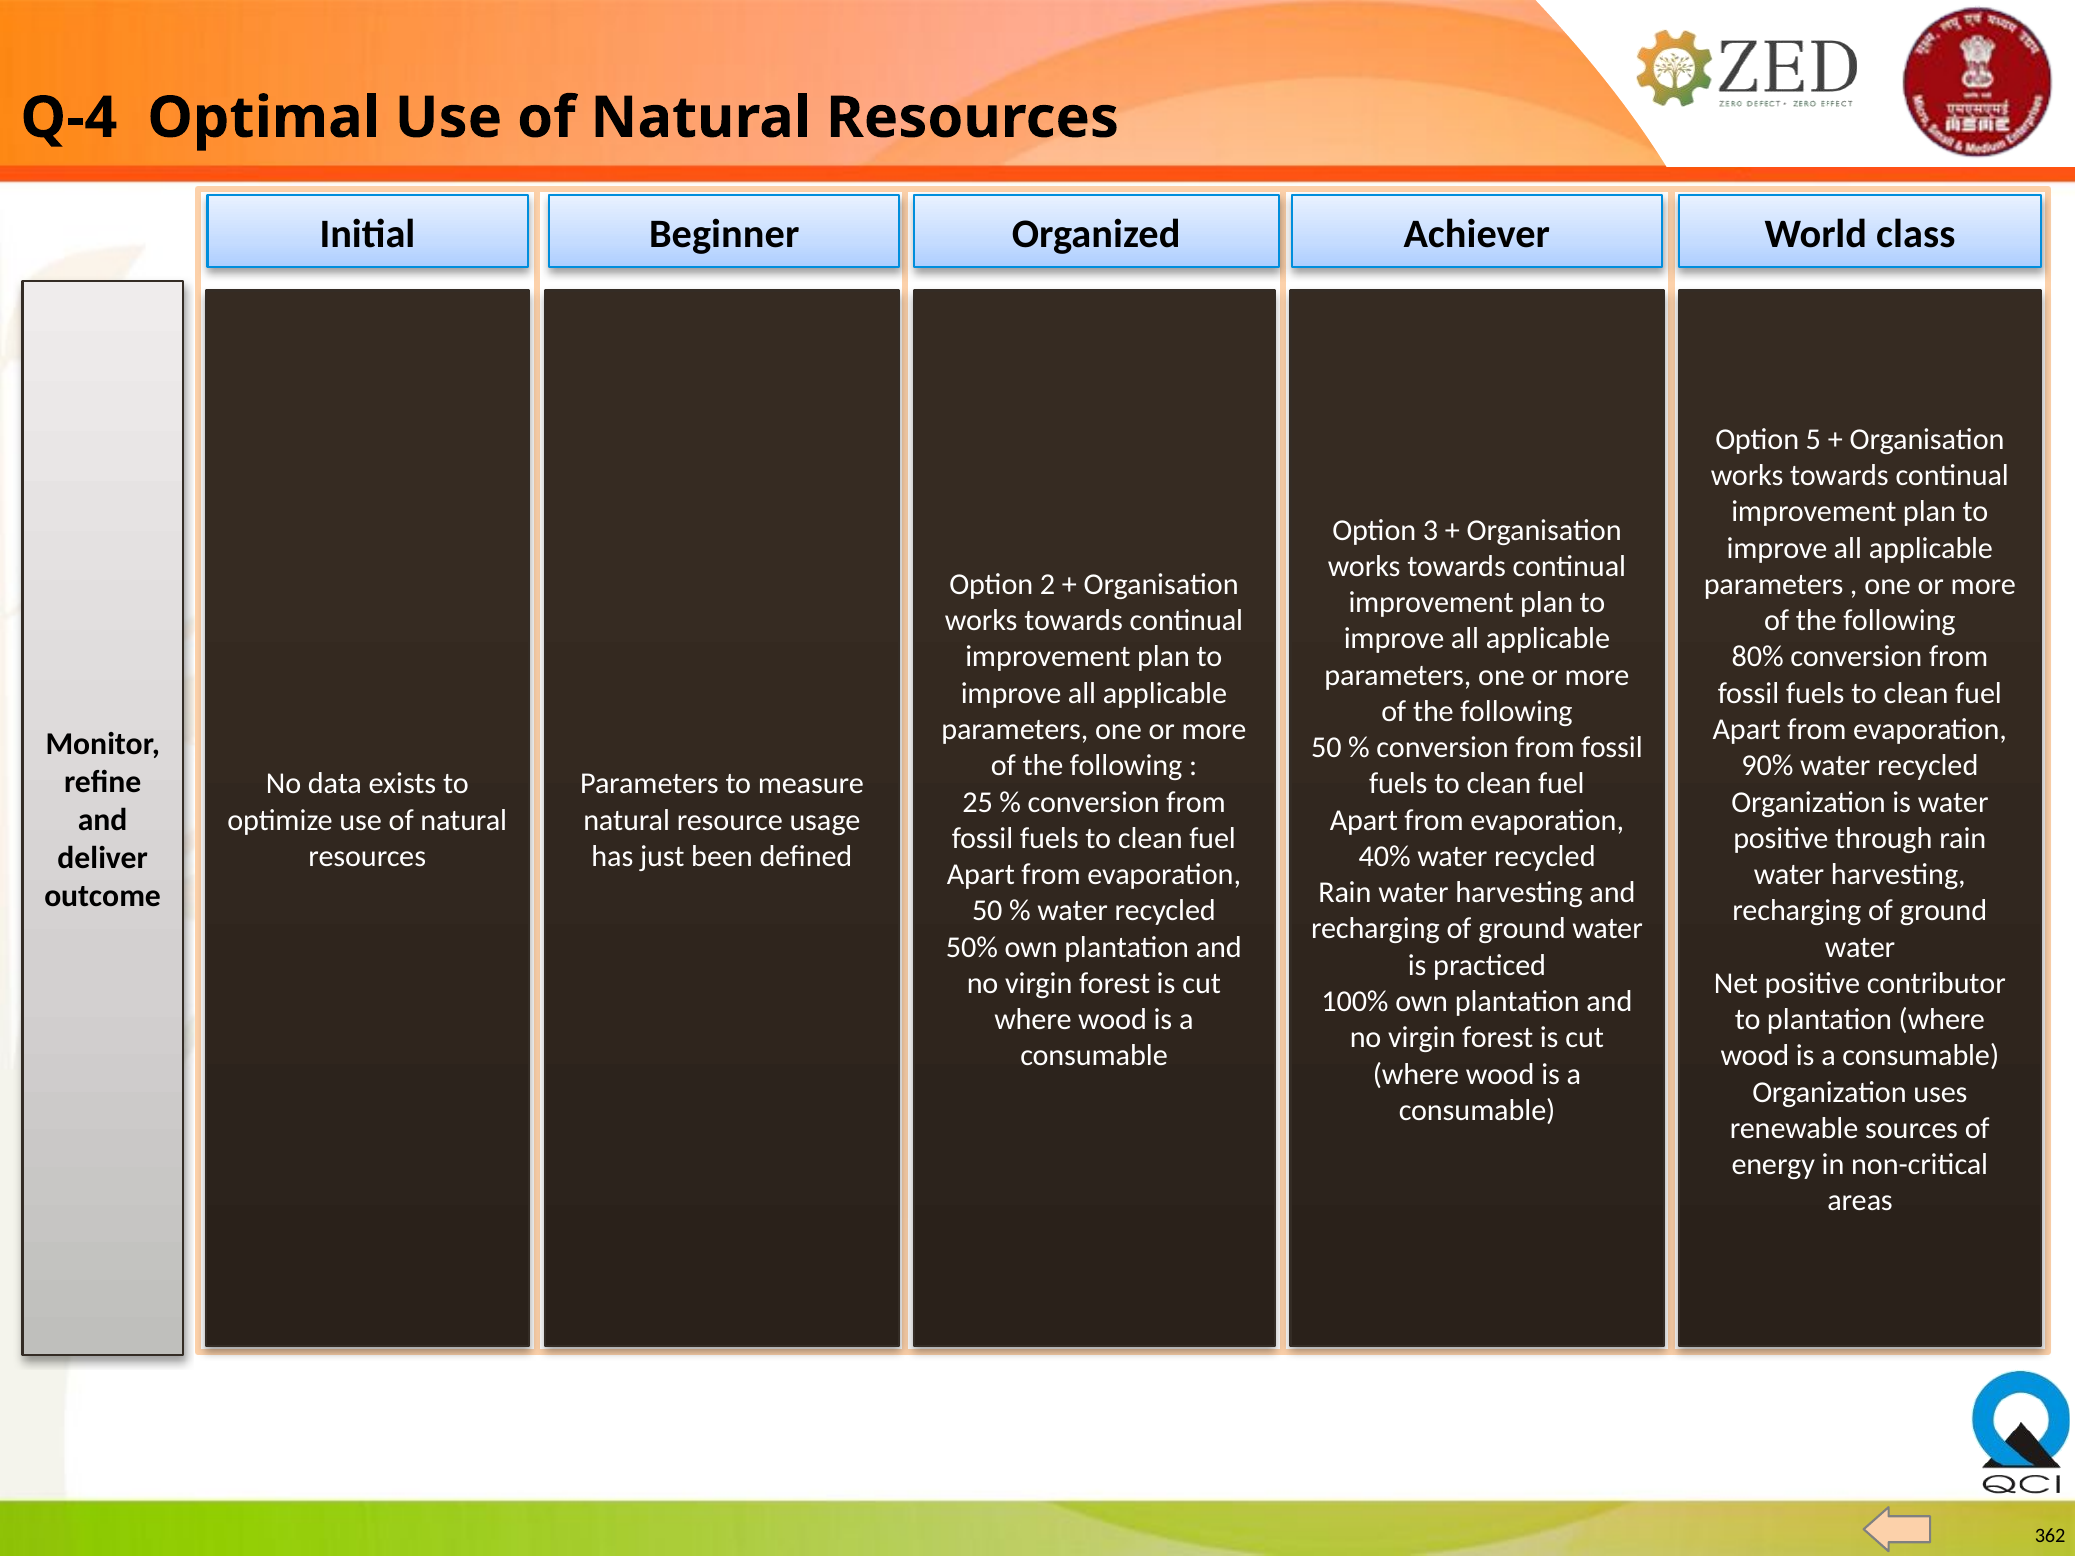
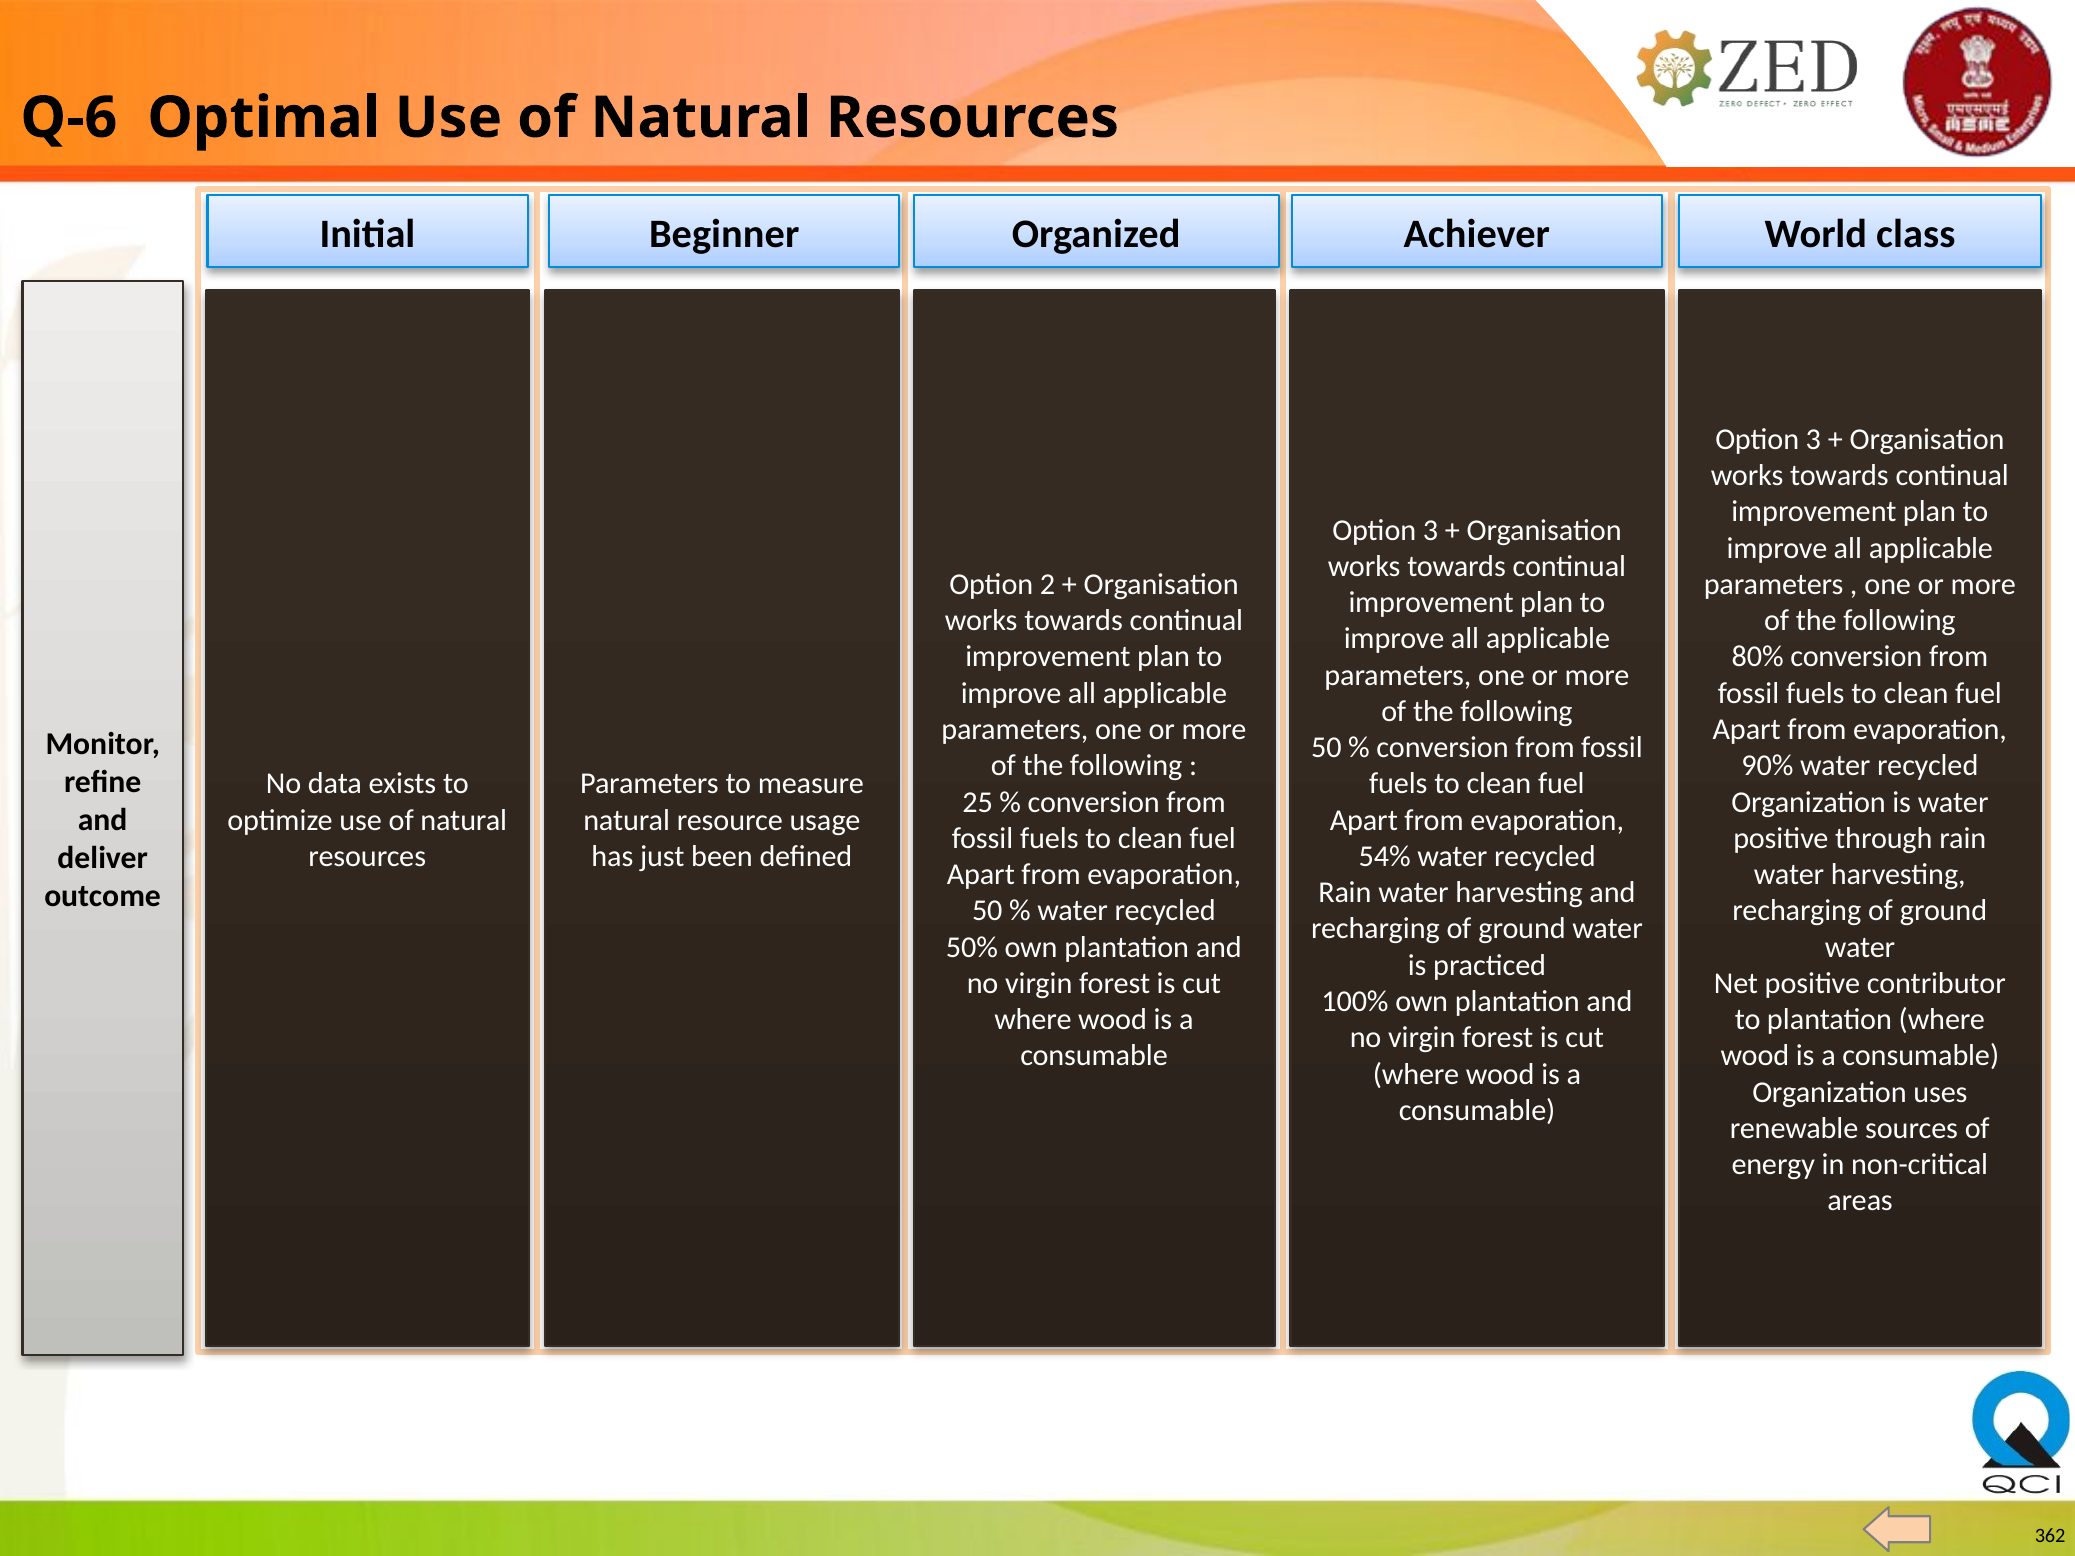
Q-4: Q-4 -> Q-6 (69, 118)
5: 5 -> 3 (1813, 439)
40%: 40% -> 54% (1385, 857)
